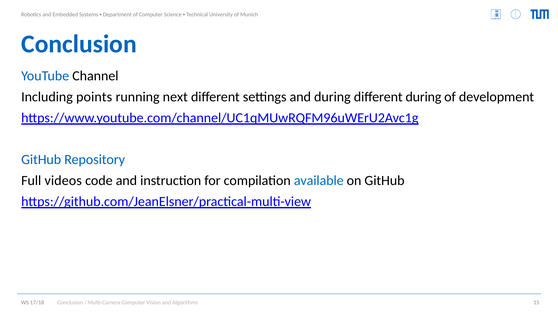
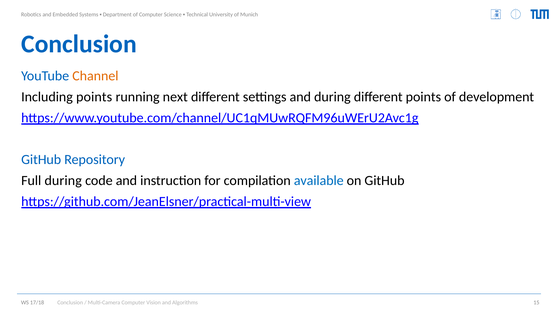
Channel colour: black -> orange (95, 76)
different during: during -> points (423, 97)
Full videos: videos -> during (63, 181)
